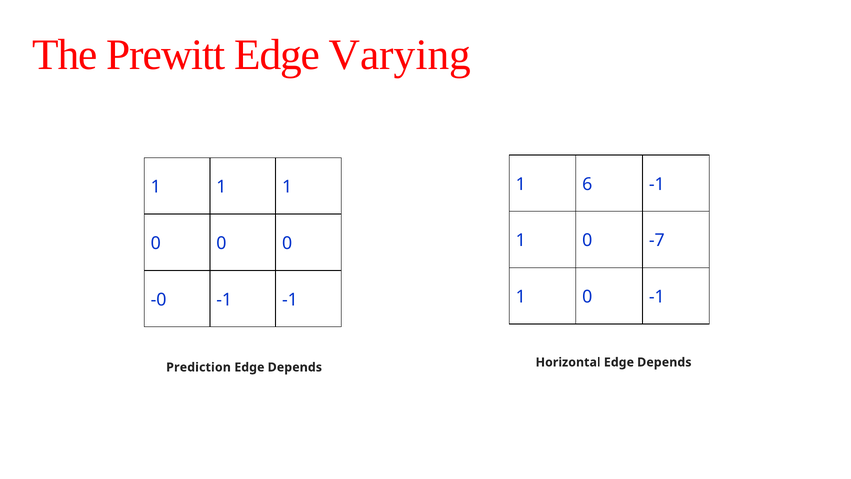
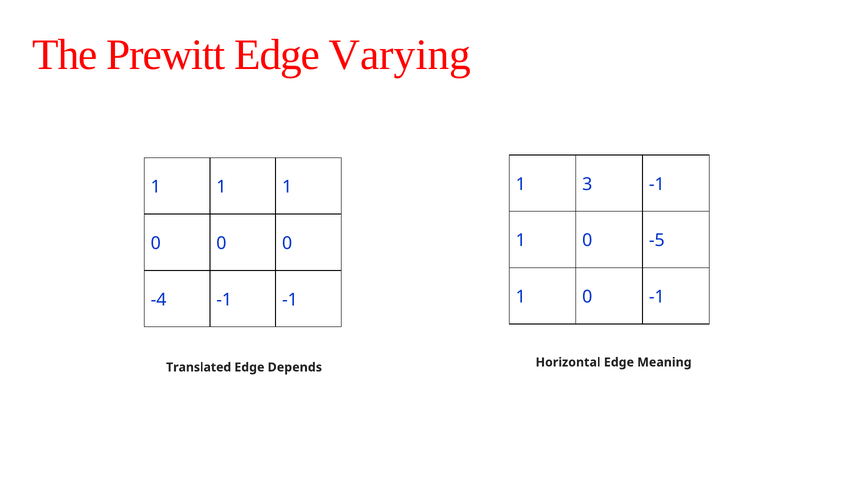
6: 6 -> 3 (587, 184)
-7: -7 -> -5 (657, 240)
-0: -0 -> -4 (159, 299)
Prediction: Prediction -> Translated (199, 367)
Horizontal Edge Depends: Depends -> Meaning (664, 362)
